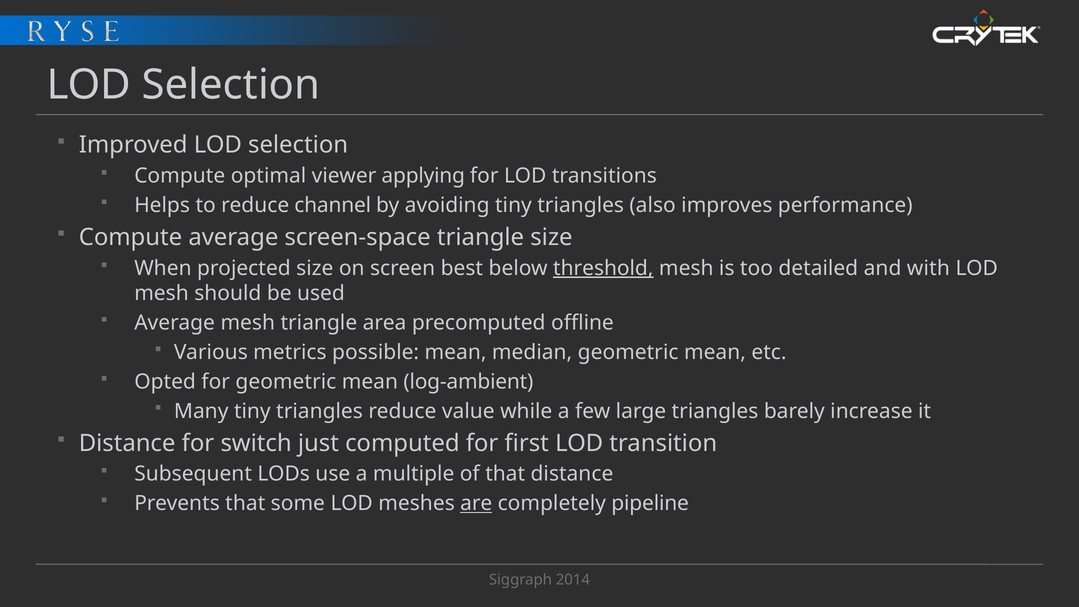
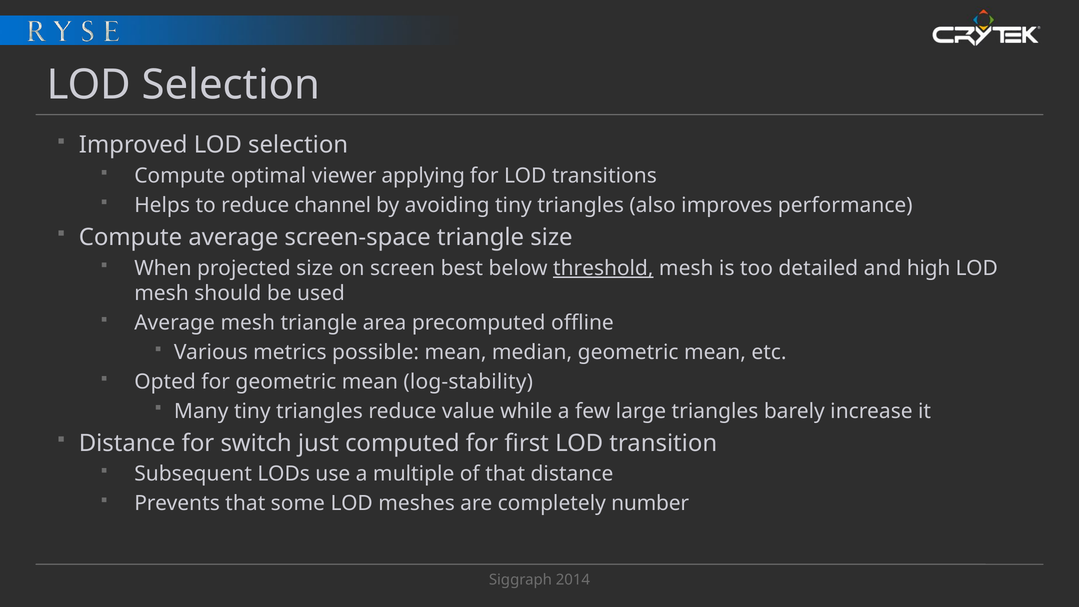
with: with -> high (929, 268)
log-ambient: log-ambient -> log-stability (468, 382)
are underline: present -> none (476, 503)
pipeline: pipeline -> number (650, 503)
